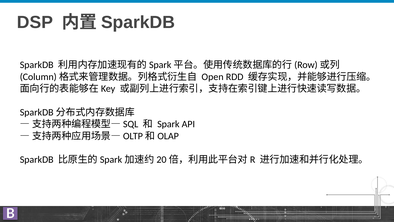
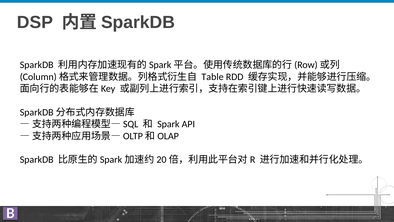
Open: Open -> Table (213, 77)
